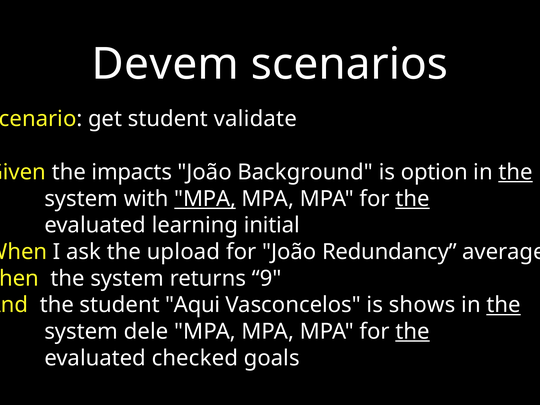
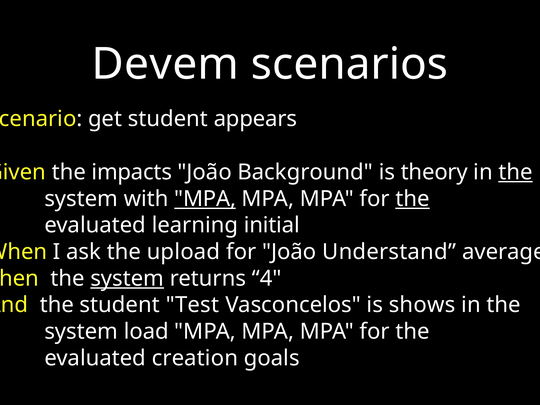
validate: validate -> appears (255, 119)
option: option -> theory (434, 172)
Redundancy: Redundancy -> Understand (389, 252)
system underline: none -> present (127, 278)
9: 9 -> 4 (267, 278)
Aqui: Aqui -> Test (192, 305)
the underline: present -> none (504, 305)
dele: dele -> load (146, 332)
the underline: present -> none (412, 332)
checked: checked -> creation (195, 358)
